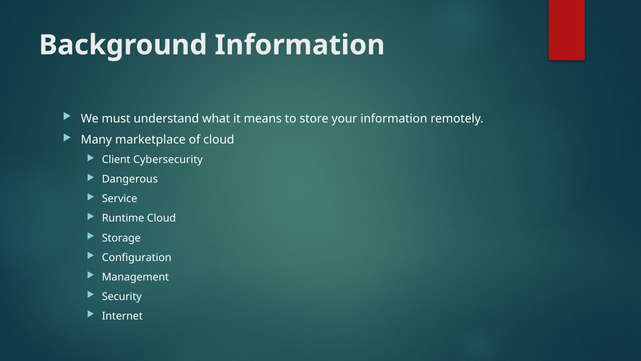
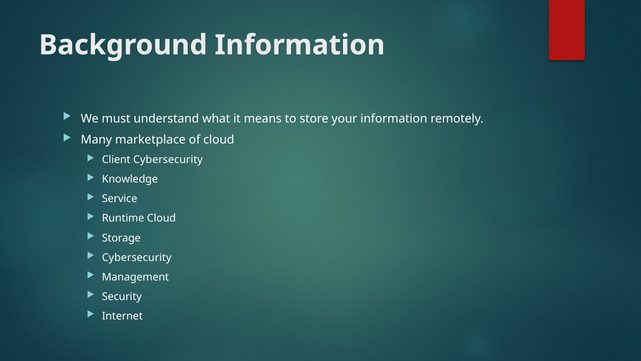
Dangerous: Dangerous -> Knowledge (130, 179)
Configuration: Configuration -> Cybersecurity (137, 257)
